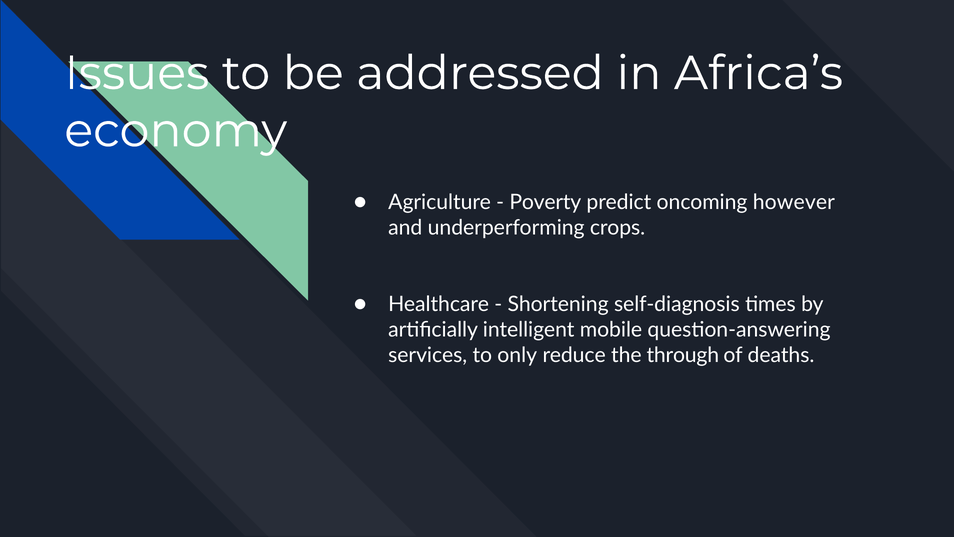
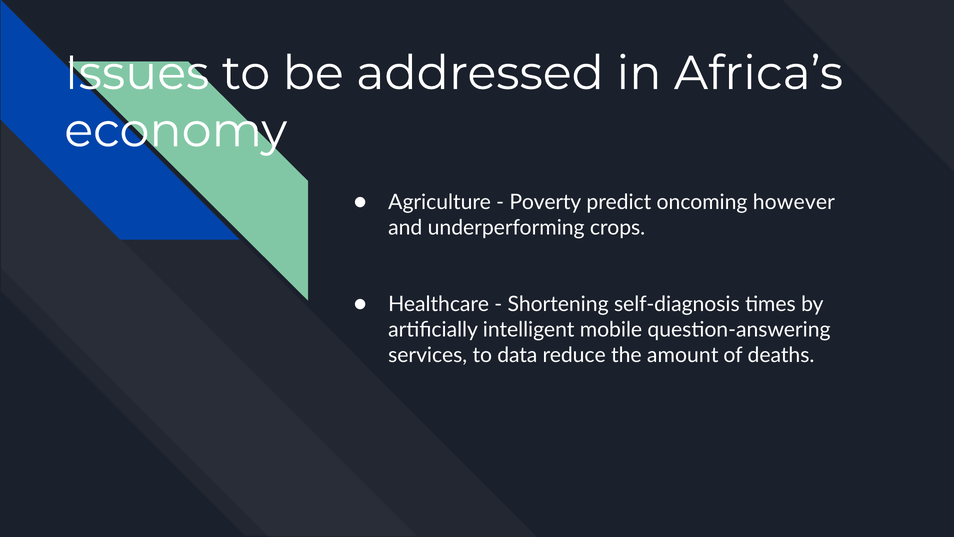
only: only -> data (517, 355)
through: through -> amount (683, 355)
